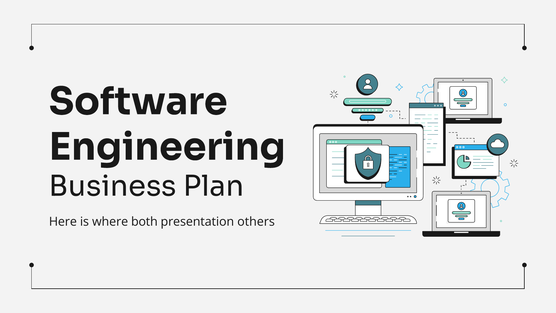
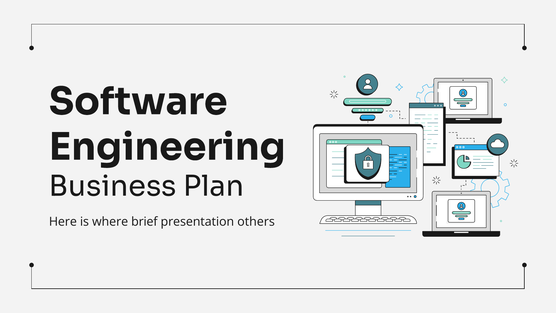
both: both -> brief (144, 221)
